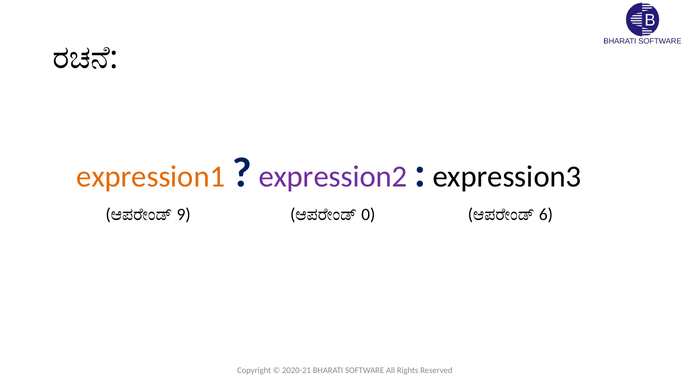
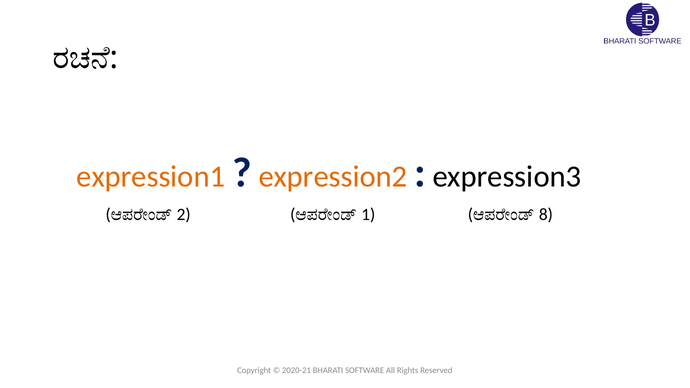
expression2 colour: purple -> orange (333, 177)
9: 9 -> 2 (184, 214)
0: 0 -> 1 (368, 214)
6: 6 -> 8 (546, 214)
